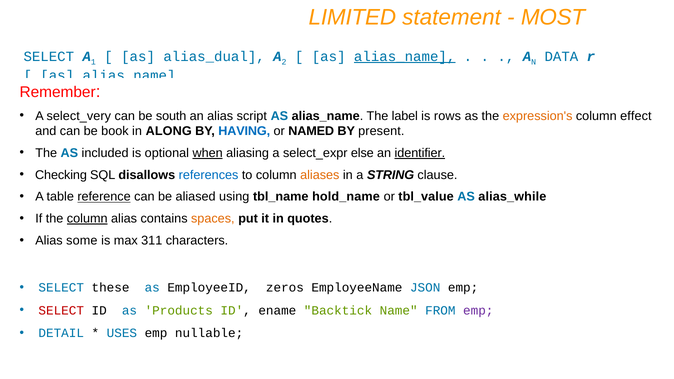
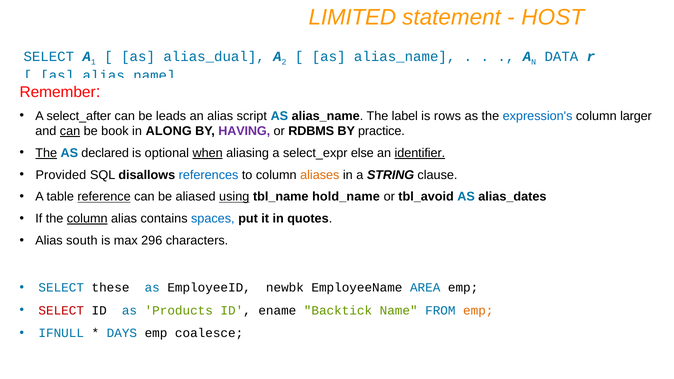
MOST: MOST -> HOST (553, 18)
alias_name underline: present -> none (405, 57)
select_very: select_very -> select_after (79, 116)
south: south -> leads (171, 116)
expression's colour: orange -> blue (538, 116)
effect: effect -> larger (636, 116)
can underline: none -> present (70, 131)
HAVING colour: blue -> purple (244, 131)
NAMED: NAMED -> RDBMS (311, 131)
present: present -> practice (381, 131)
The underline: none -> present (46, 153)
included: included -> declared (105, 153)
Checking: Checking -> Provided (61, 175)
using underline: none -> present (234, 197)
tbl_value: tbl_value -> tbl_avoid (426, 197)
alias_while: alias_while -> alias_dates (512, 197)
spaces colour: orange -> blue (213, 219)
some: some -> south (82, 241)
311: 311 -> 296 (152, 241)
zeros: zeros -> newbk (285, 288)
JSON: JSON -> AREA (425, 288)
emp colour: purple -> orange (478, 310)
DETAIL: DETAIL -> IFNULL (61, 333)
USES: USES -> DAYS (122, 333)
nullable: nullable -> coalesce (209, 333)
